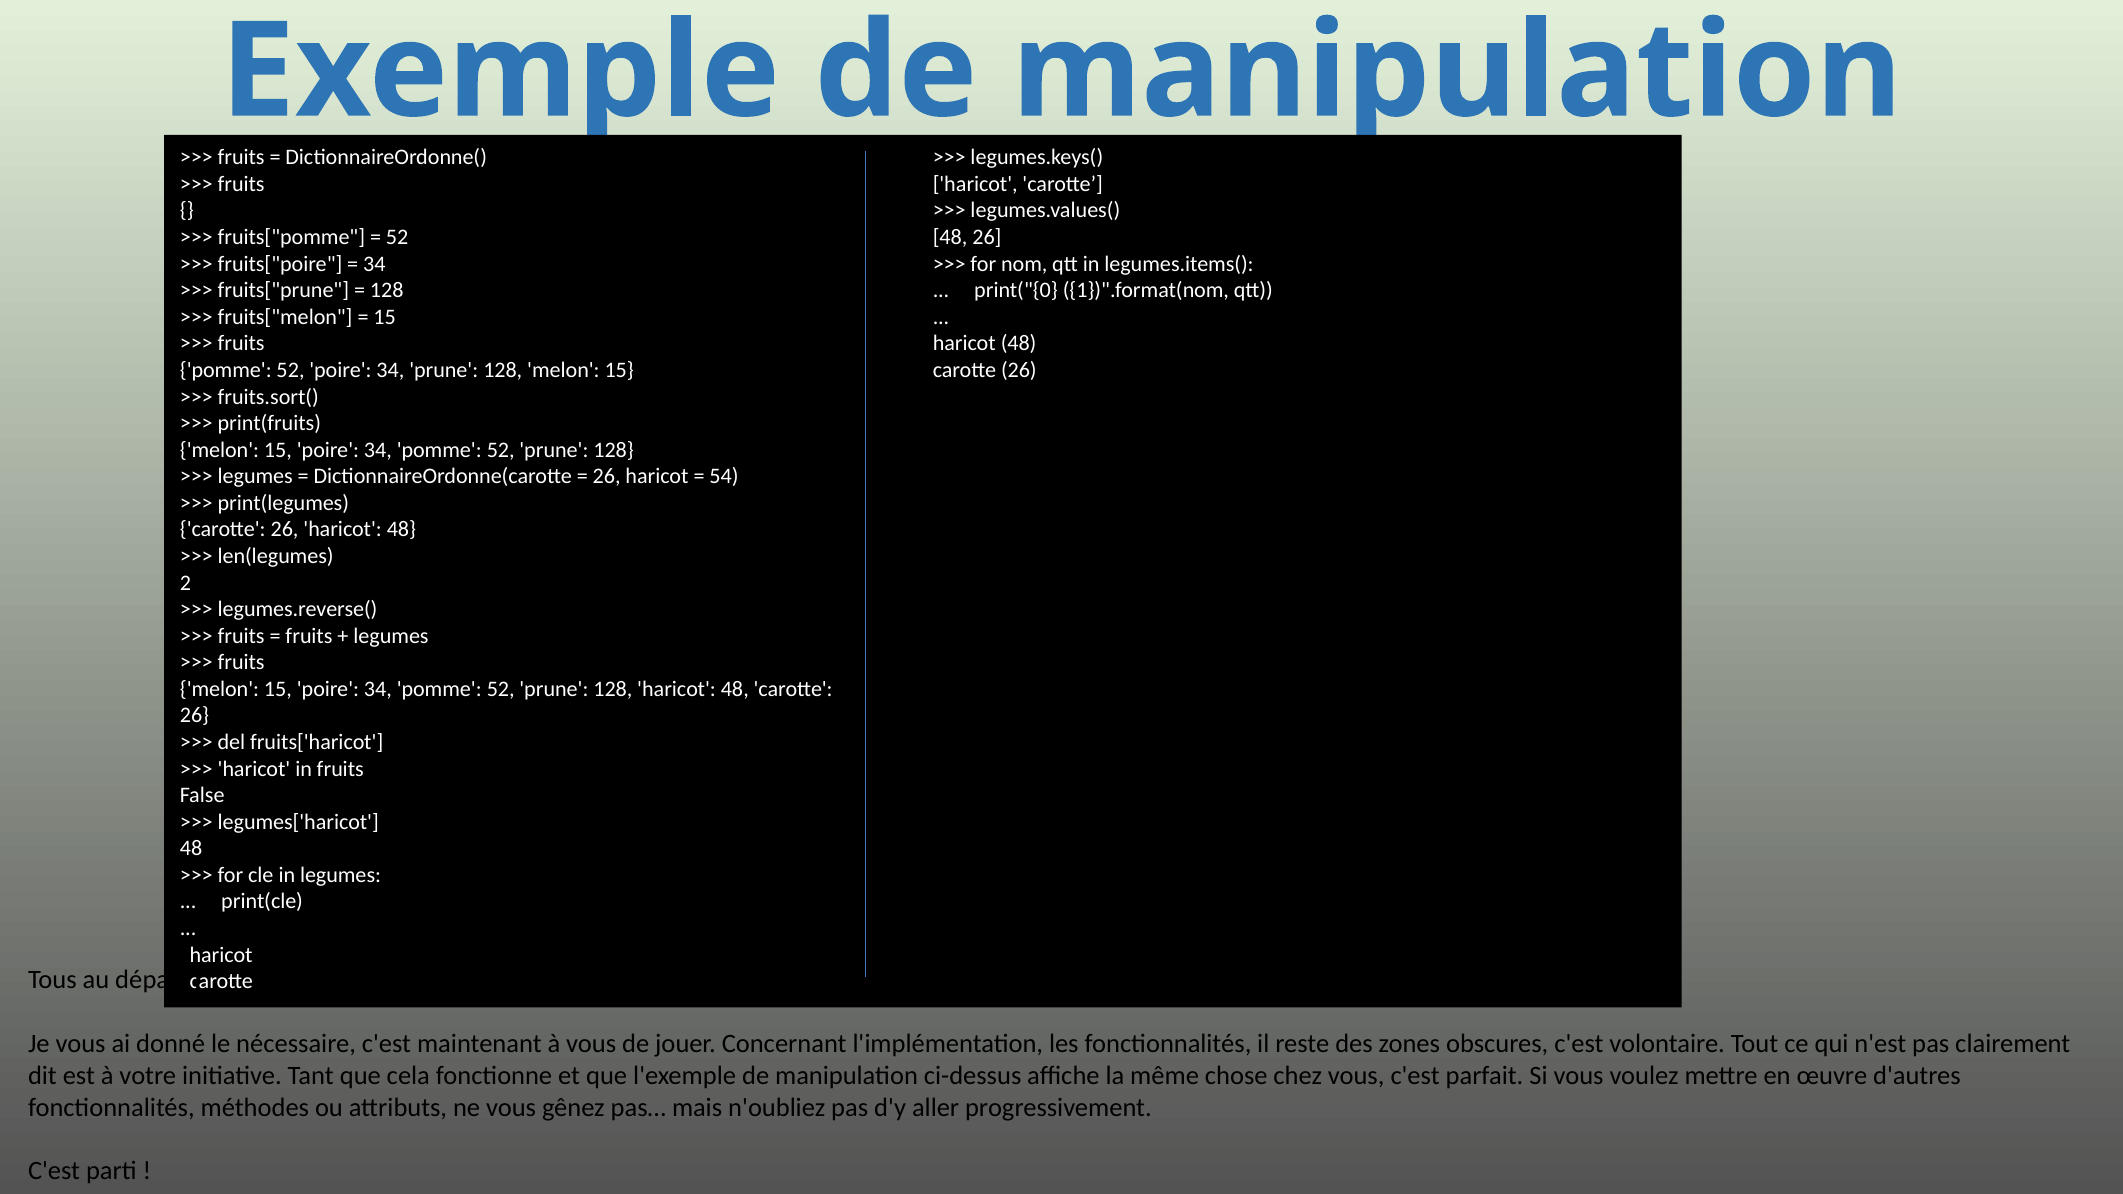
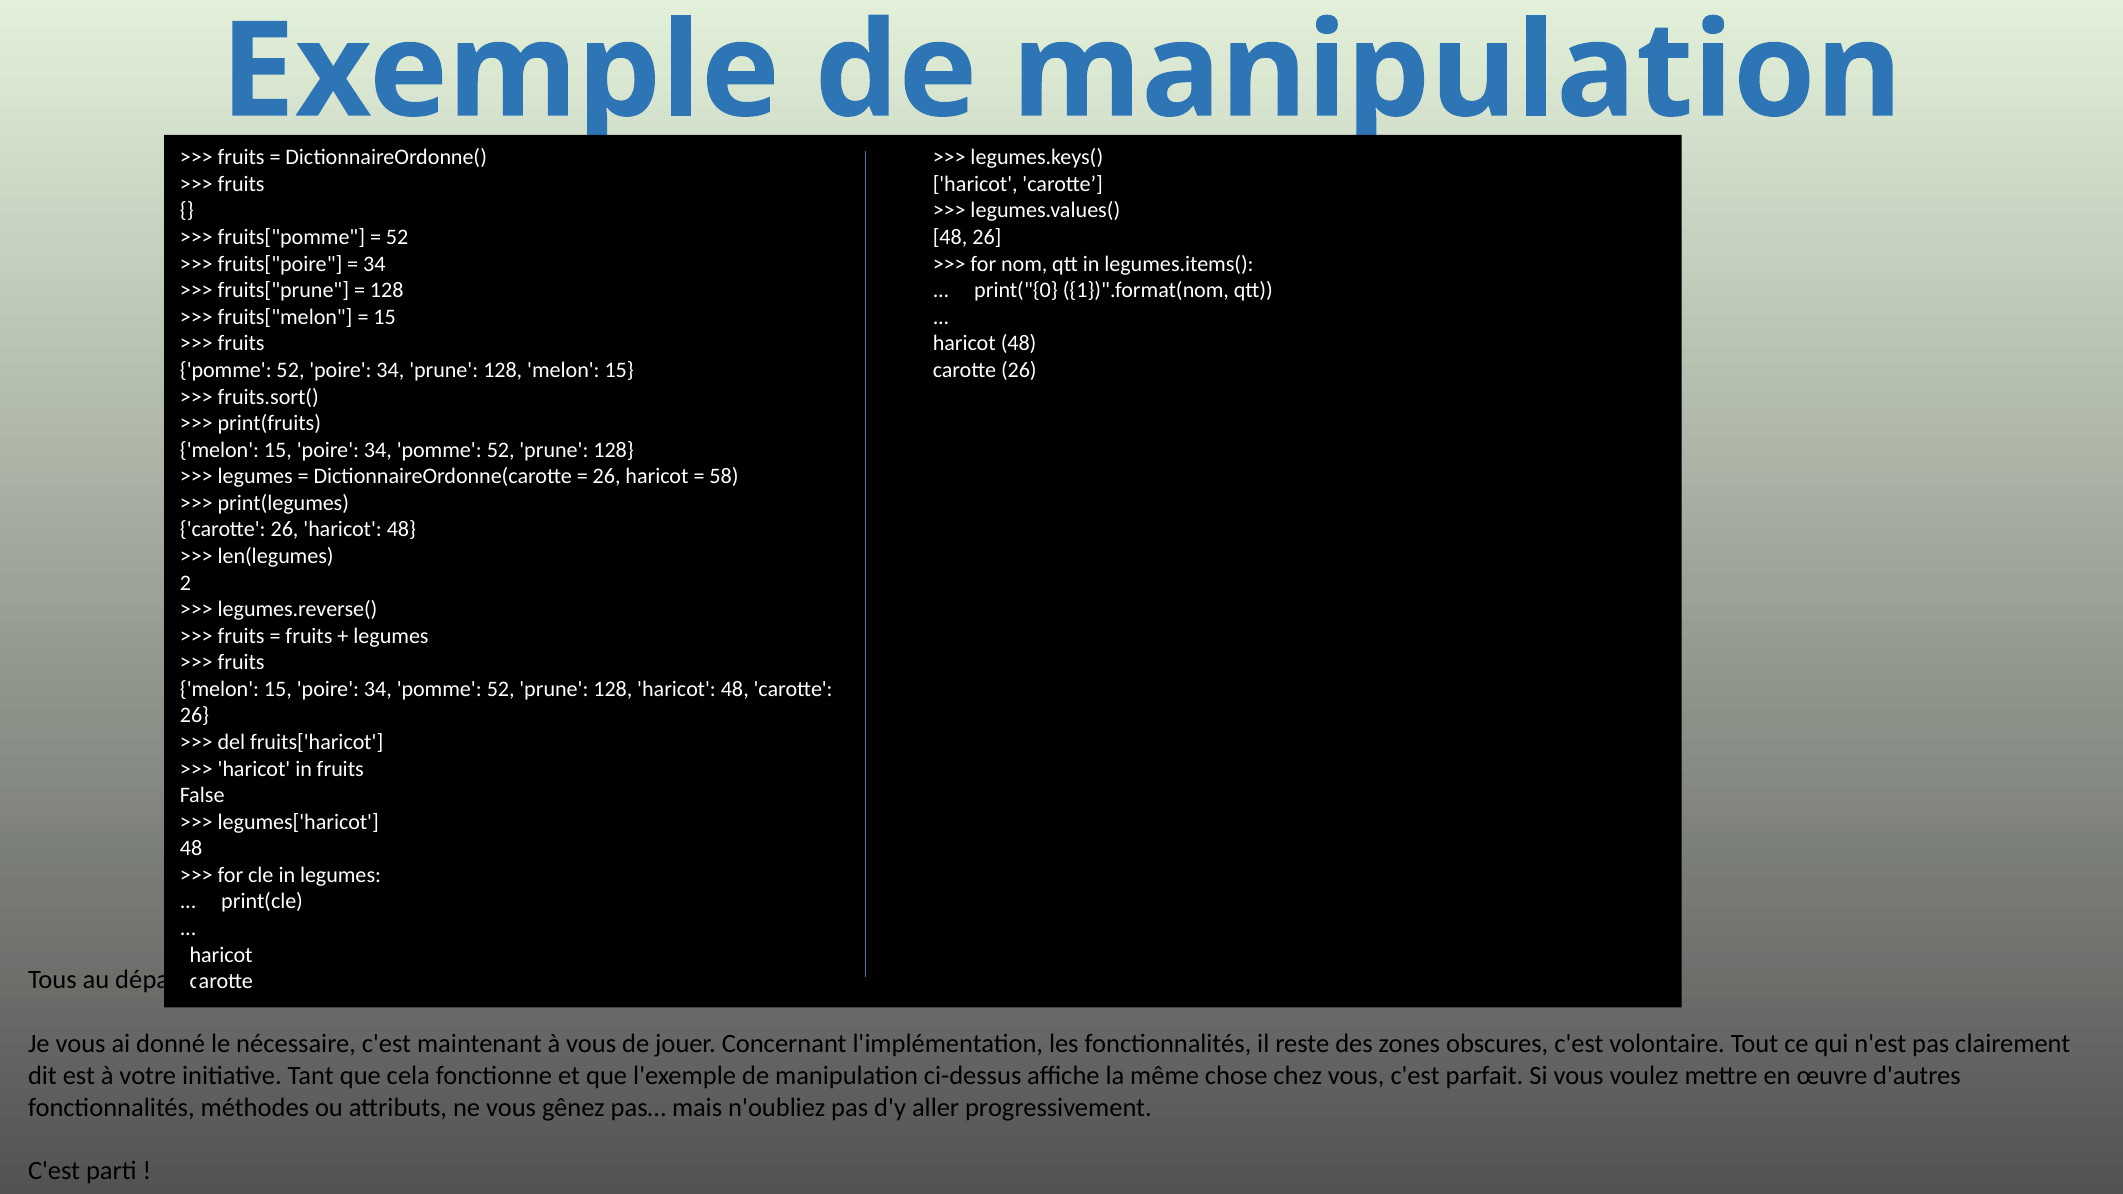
54: 54 -> 58 (724, 477)
